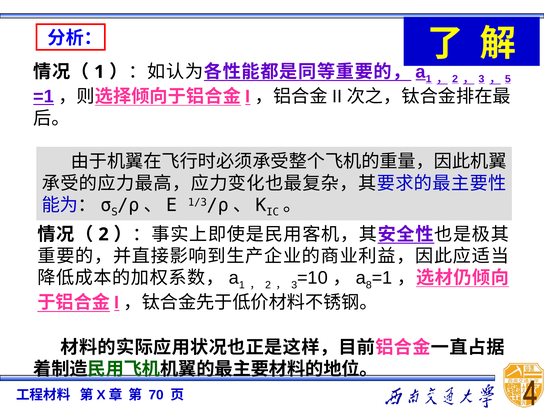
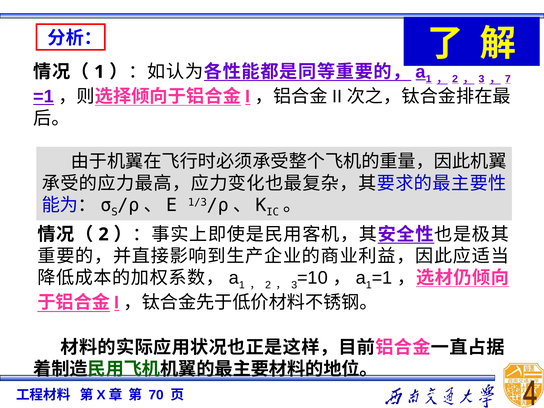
5: 5 -> 7 (508, 79)
8: 8 -> 1 (369, 285)
